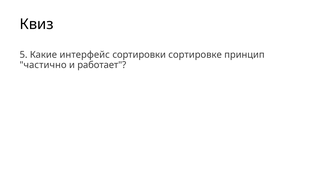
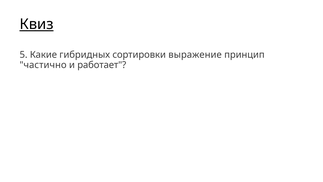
Квиз underline: none -> present (37, 24)
интерфейс: интерфейс -> гибридных (85, 55)
сортировке: сортировке -> выражение (195, 55)
